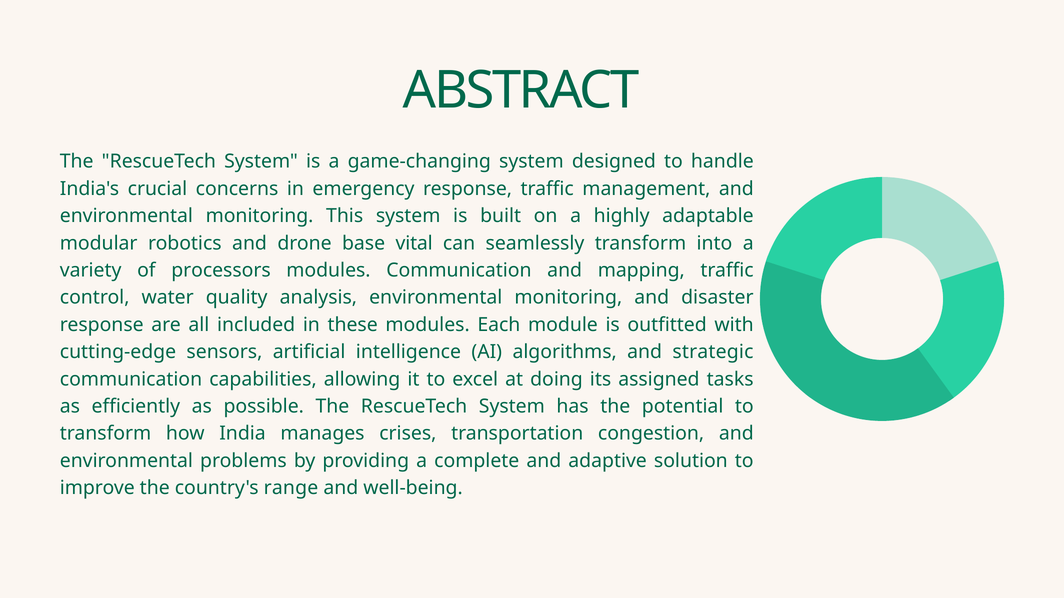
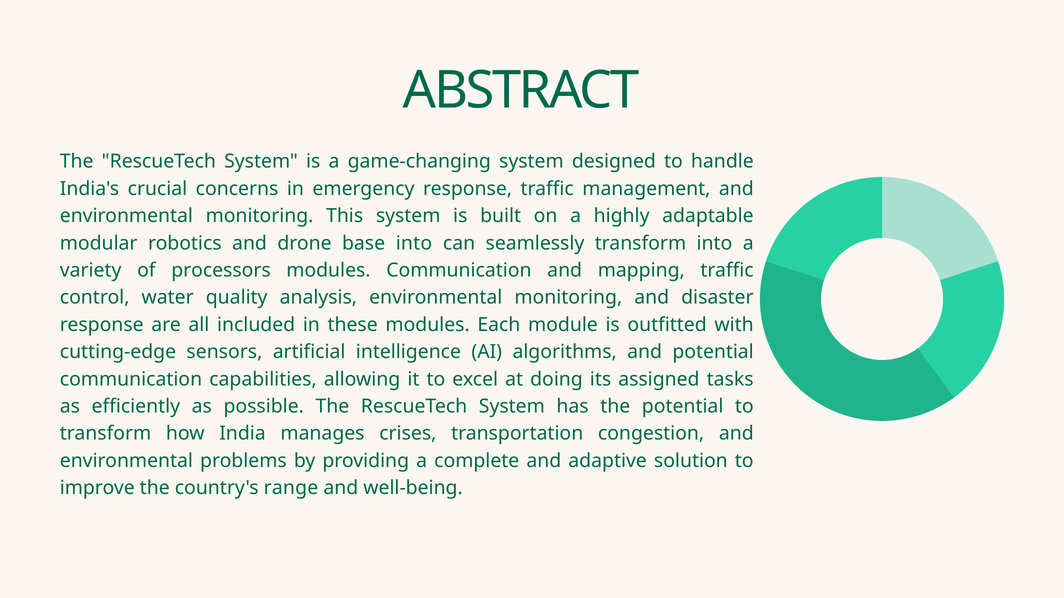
base vital: vital -> into (414, 243)
and strategic: strategic -> potential (713, 352)
